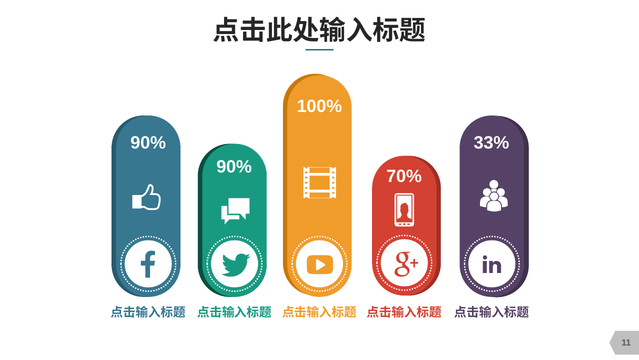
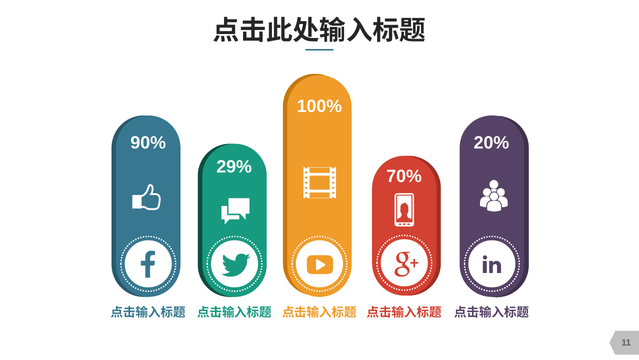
33%: 33% -> 20% (491, 142)
90%: 90% -> 29% (234, 167)
